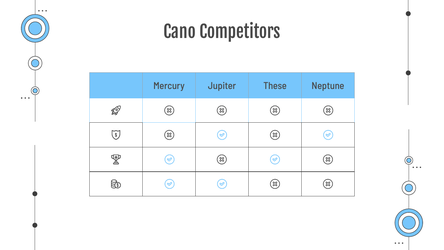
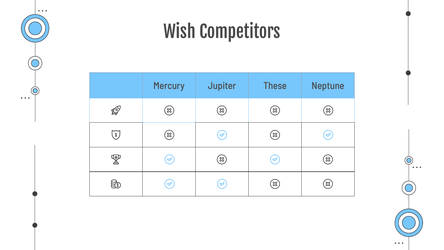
Cano: Cano -> Wish (180, 32)
